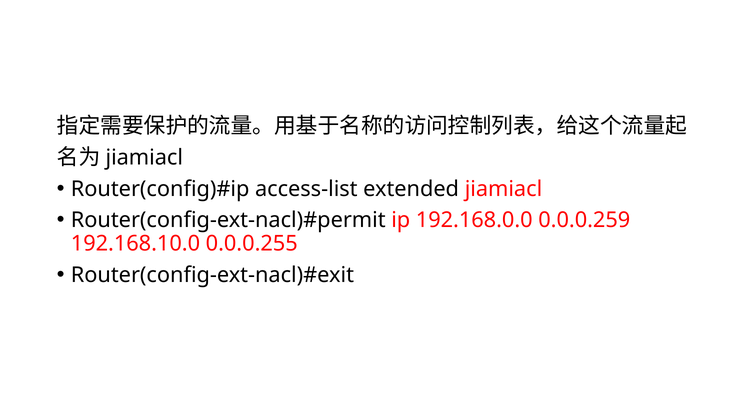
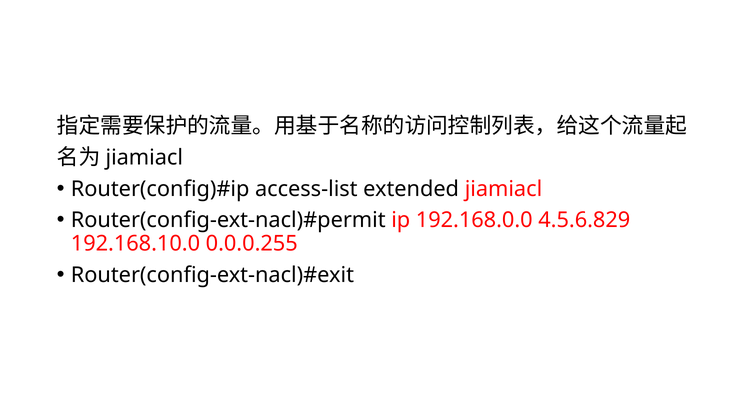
0.0.0.259: 0.0.0.259 -> 4.5.6.829 (584, 220)
